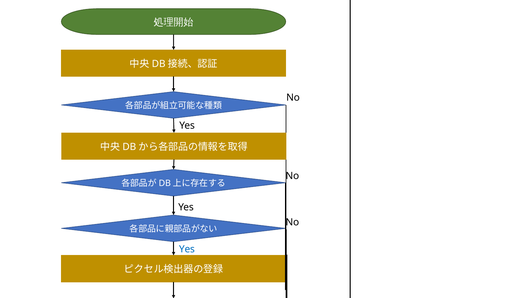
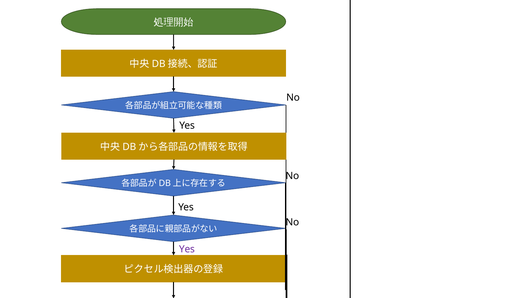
Yes colour: blue -> purple (187, 249)
